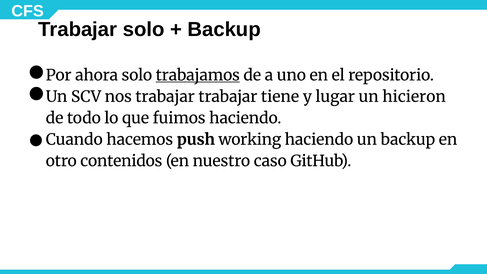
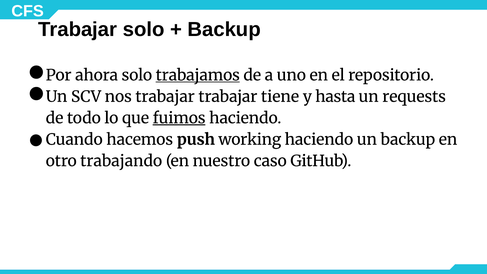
lugar: lugar -> hasta (335, 97)
hicieron: hicieron -> requests (414, 97)
fuimos underline: none -> present (179, 118)
contenidos: contenidos -> trabajando (121, 161)
